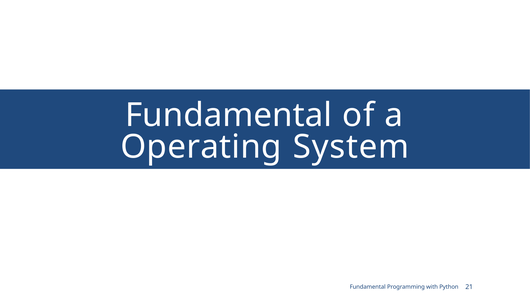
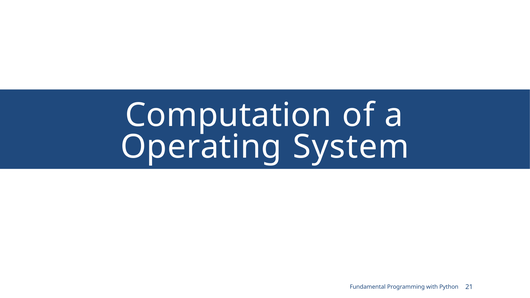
Fundamental: Fundamental -> Computation (228, 115)
